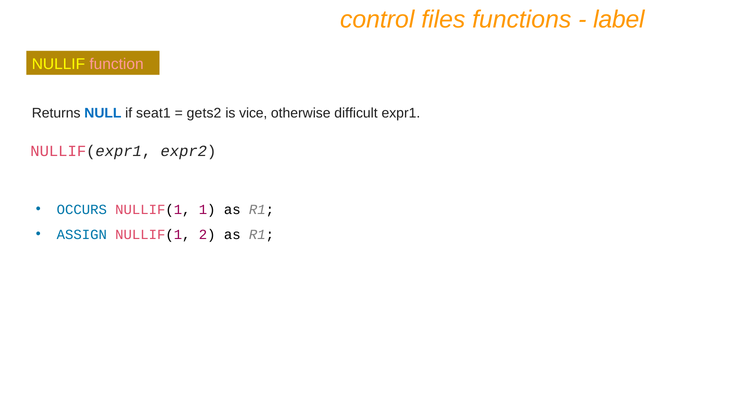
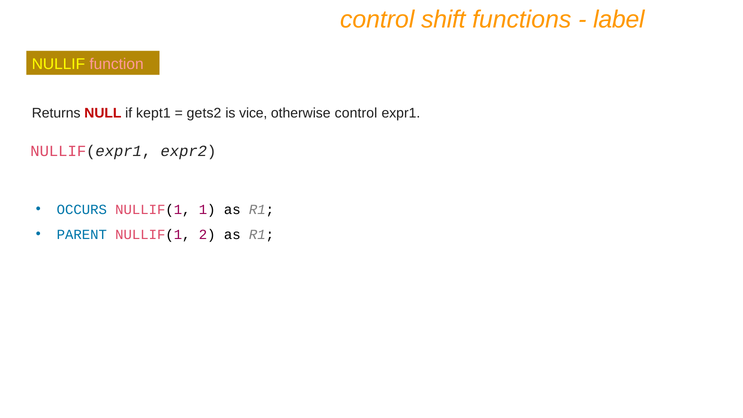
files: files -> shift (443, 19)
NULL colour: blue -> red (103, 113)
seat1: seat1 -> kept1 (153, 113)
otherwise difficult: difficult -> control (356, 113)
ASSIGN: ASSIGN -> PARENT (82, 235)
